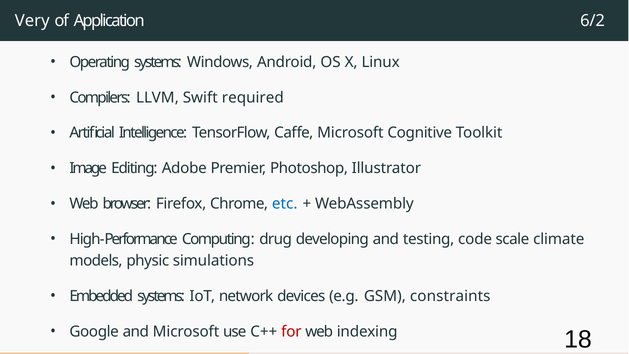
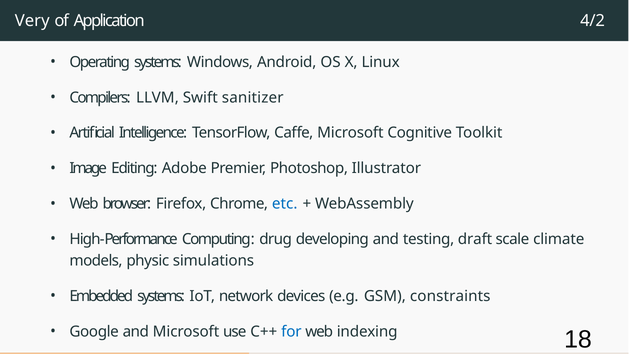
6/2: 6/2 -> 4/2 (593, 21)
required: required -> sanitizer (253, 98)
code: code -> draft (475, 239)
for colour: red -> blue (291, 332)
